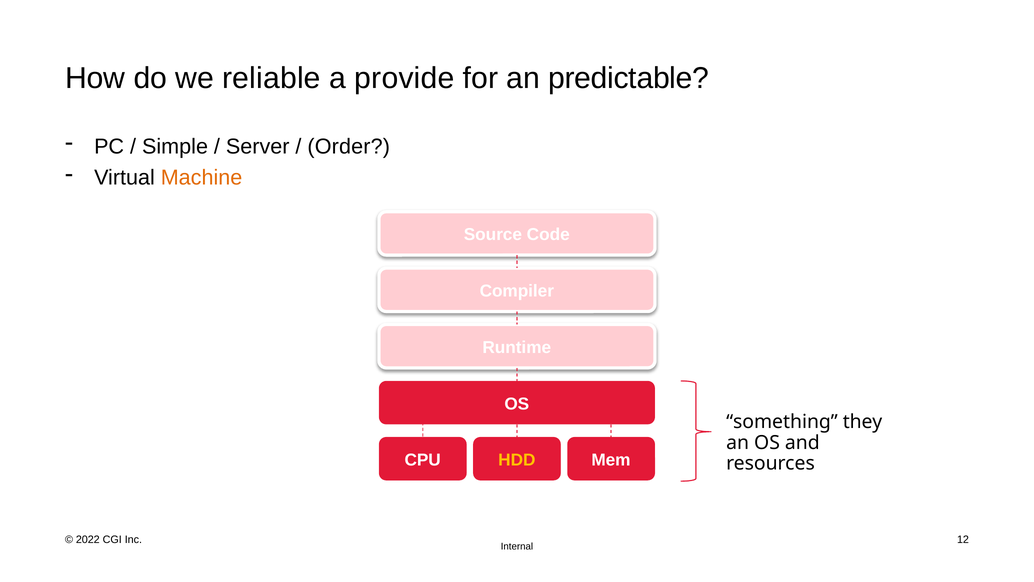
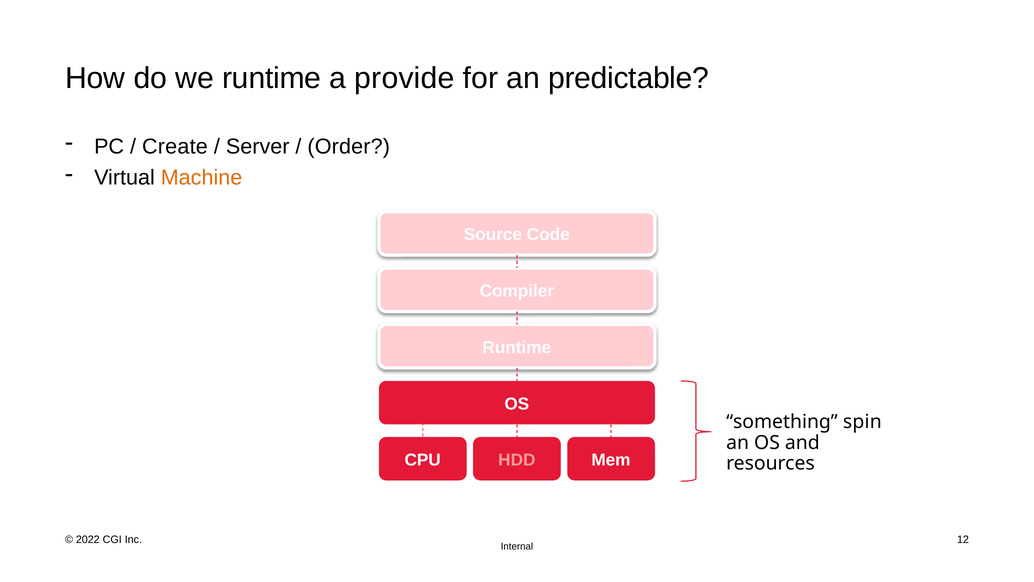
we reliable: reliable -> runtime (272, 78)
Simple: Simple -> Create (175, 147)
they: they -> spin (862, 421)
HDD colour: yellow -> pink (517, 460)
